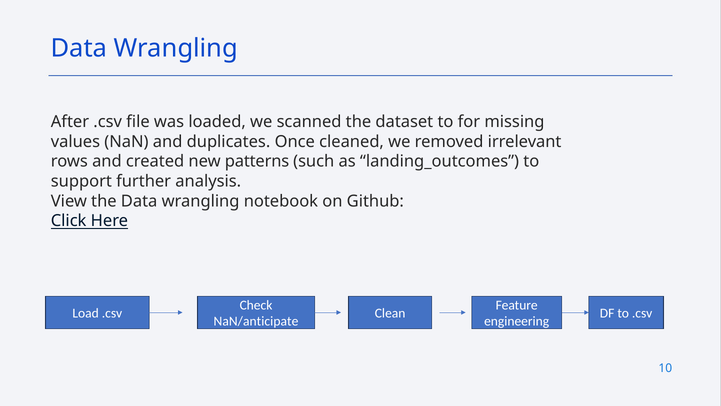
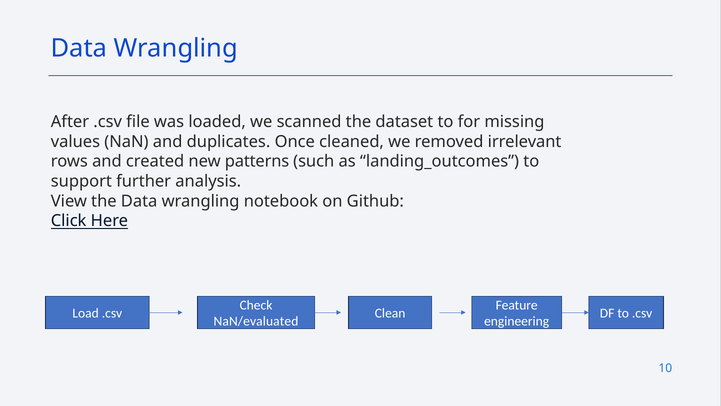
NaN/anticipate: NaN/anticipate -> NaN/evaluated (256, 321)
